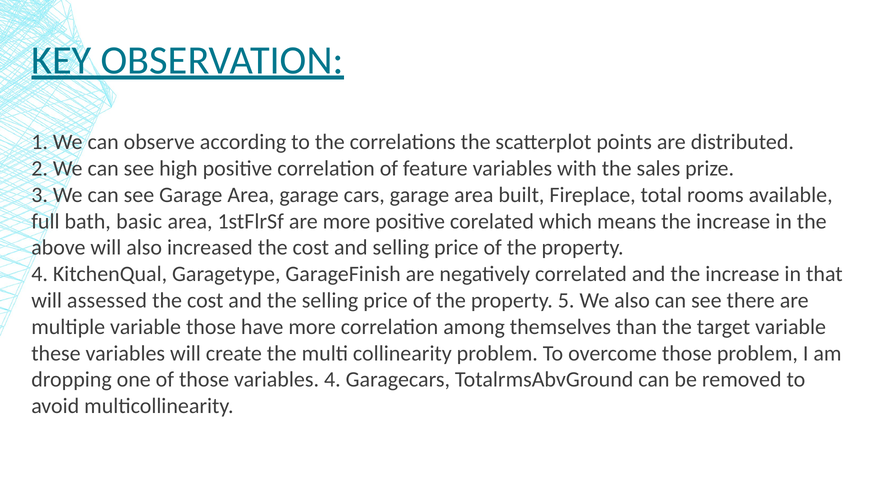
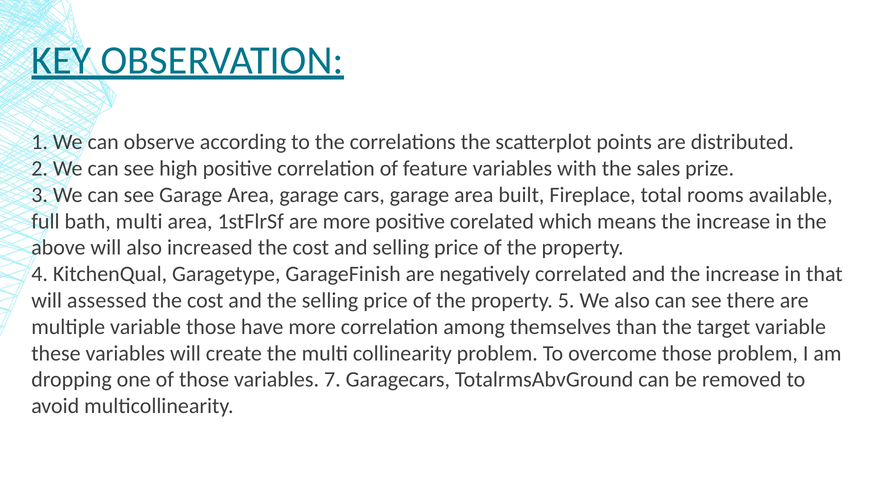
bath basic: basic -> multi (139, 221)
variables 4: 4 -> 7 (332, 380)
